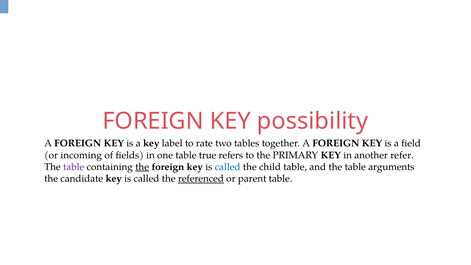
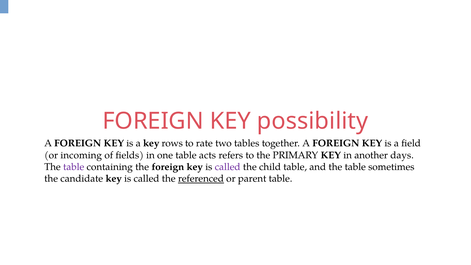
label: label -> rows (172, 143)
true: true -> acts (208, 155)
refer: refer -> days (402, 155)
the underline: present -> none (142, 167)
called colour: blue -> purple (228, 167)
arguments: arguments -> sometimes (391, 167)
